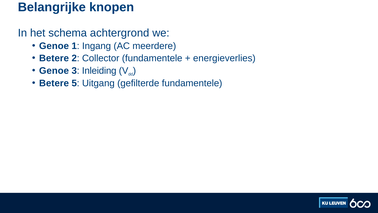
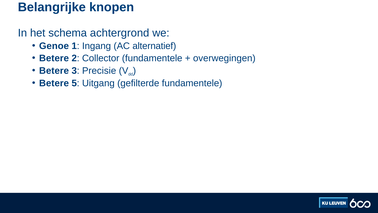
meerdere: meerdere -> alternatief (154, 46)
energieverlies: energieverlies -> overwegingen (224, 58)
Genoe: Genoe -> Betere (54, 71)
Inleiding: Inleiding -> Precisie (99, 71)
